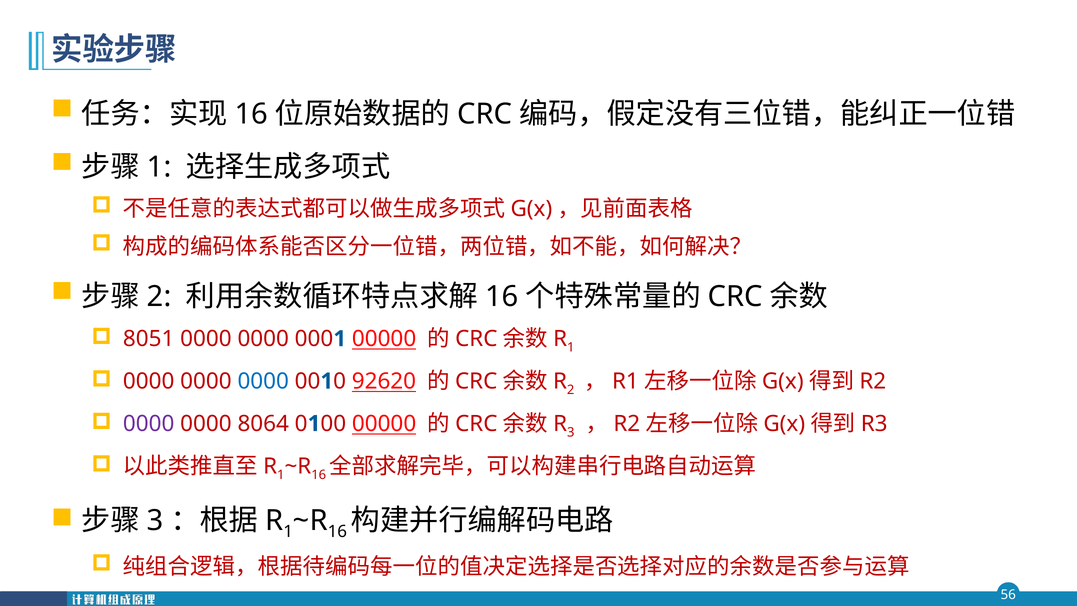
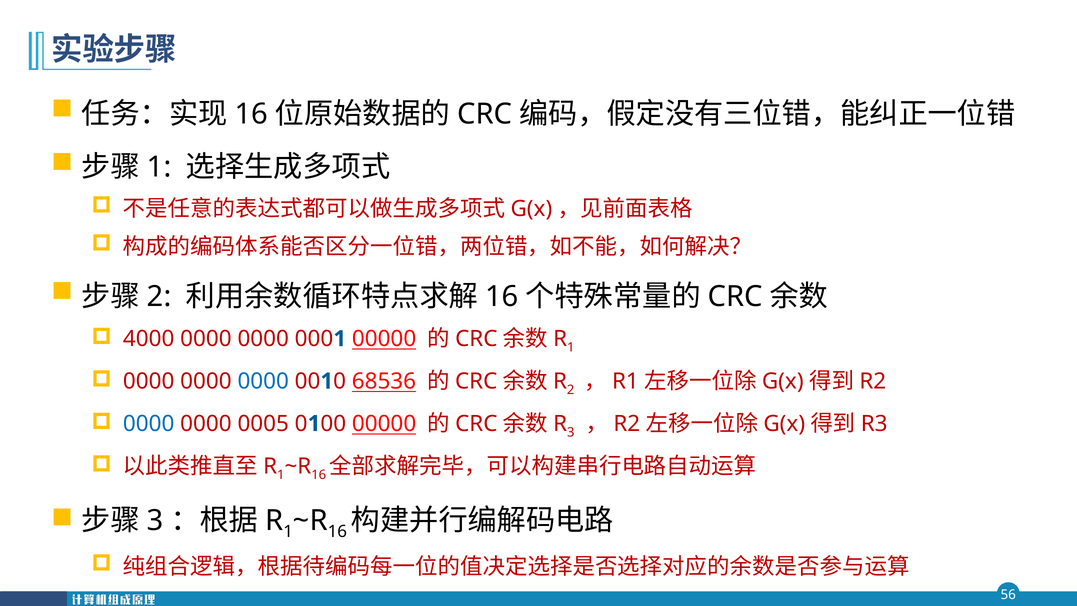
8051: 8051 -> 4000 (149, 339)
92620: 92620 -> 68536 (384, 381)
0000 colour: purple -> blue (149, 424)
8064: 8064 -> 0005 (263, 424)
